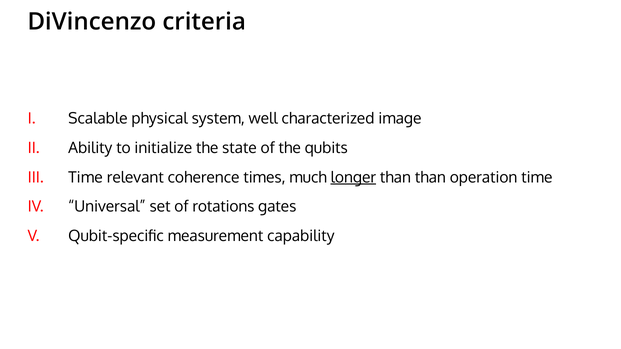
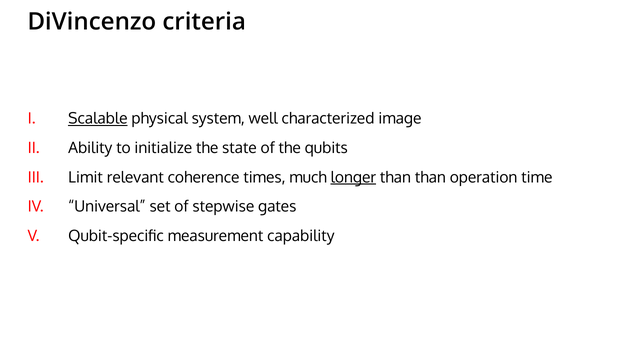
Scalable underline: none -> present (98, 119)
Time: Time -> Limit (86, 178)
rotations: rotations -> stepwise (223, 207)
